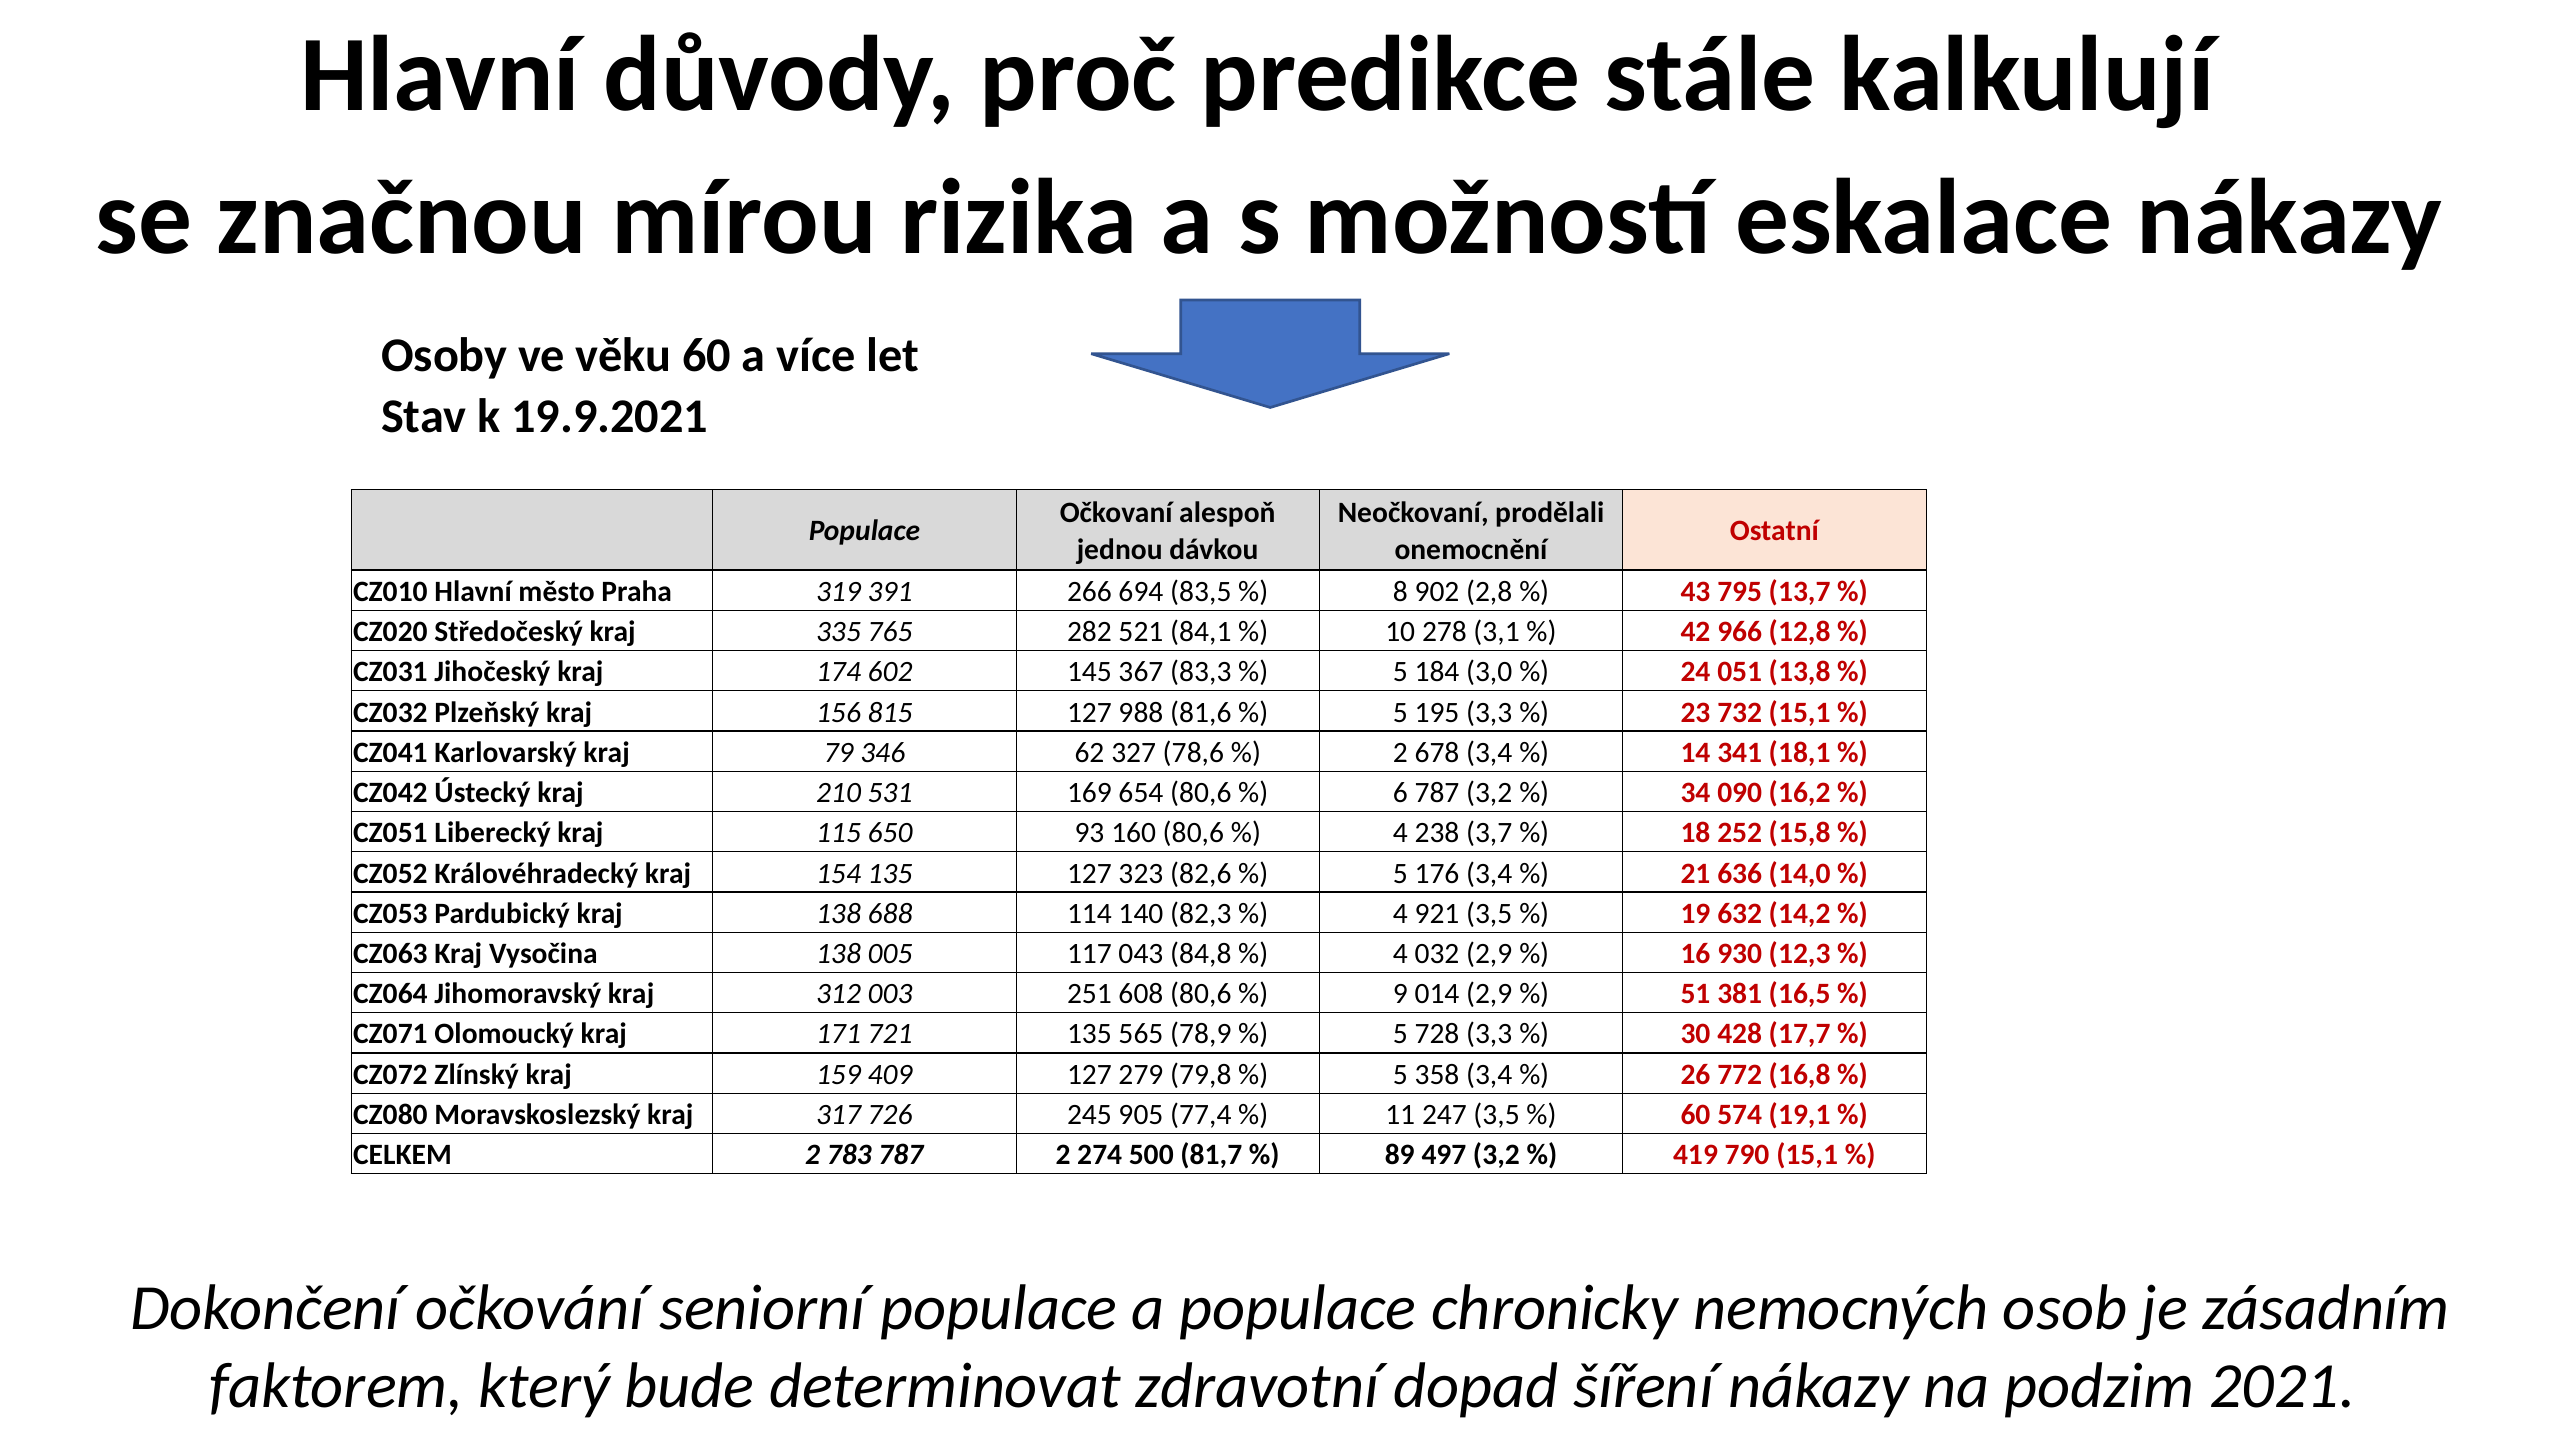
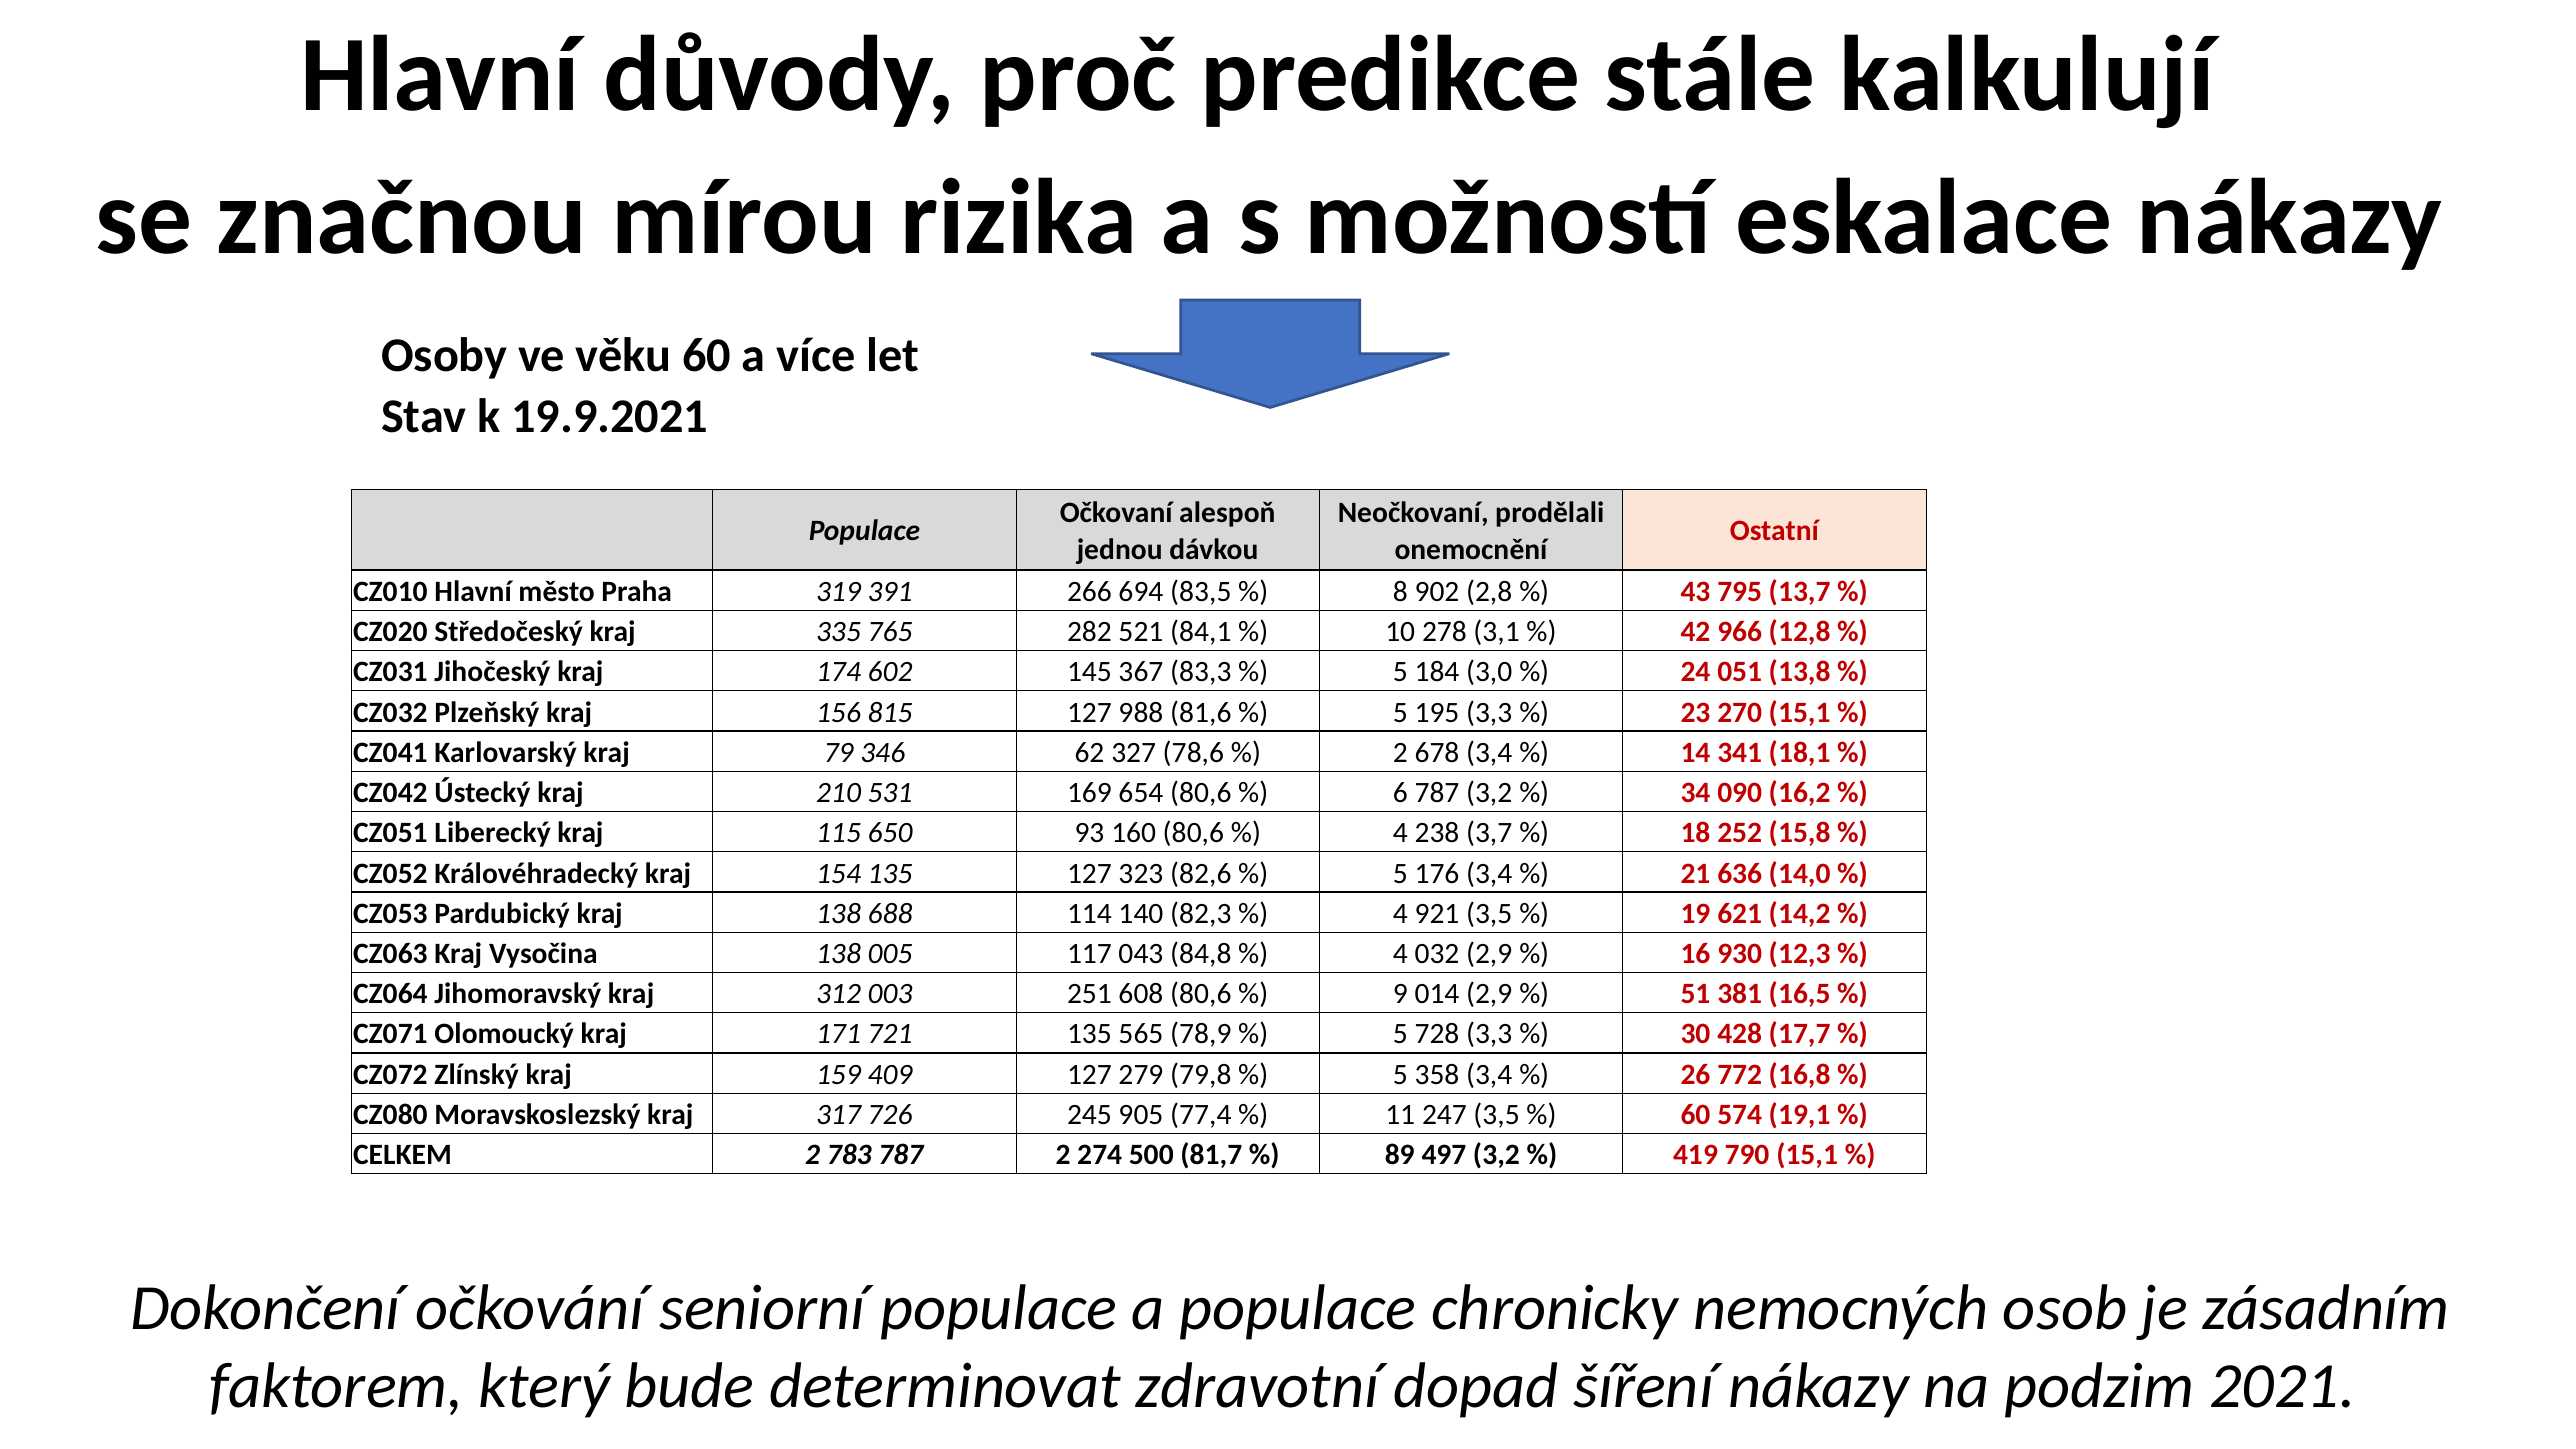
732: 732 -> 270 (1740, 712)
632: 632 -> 621 (1740, 914)
